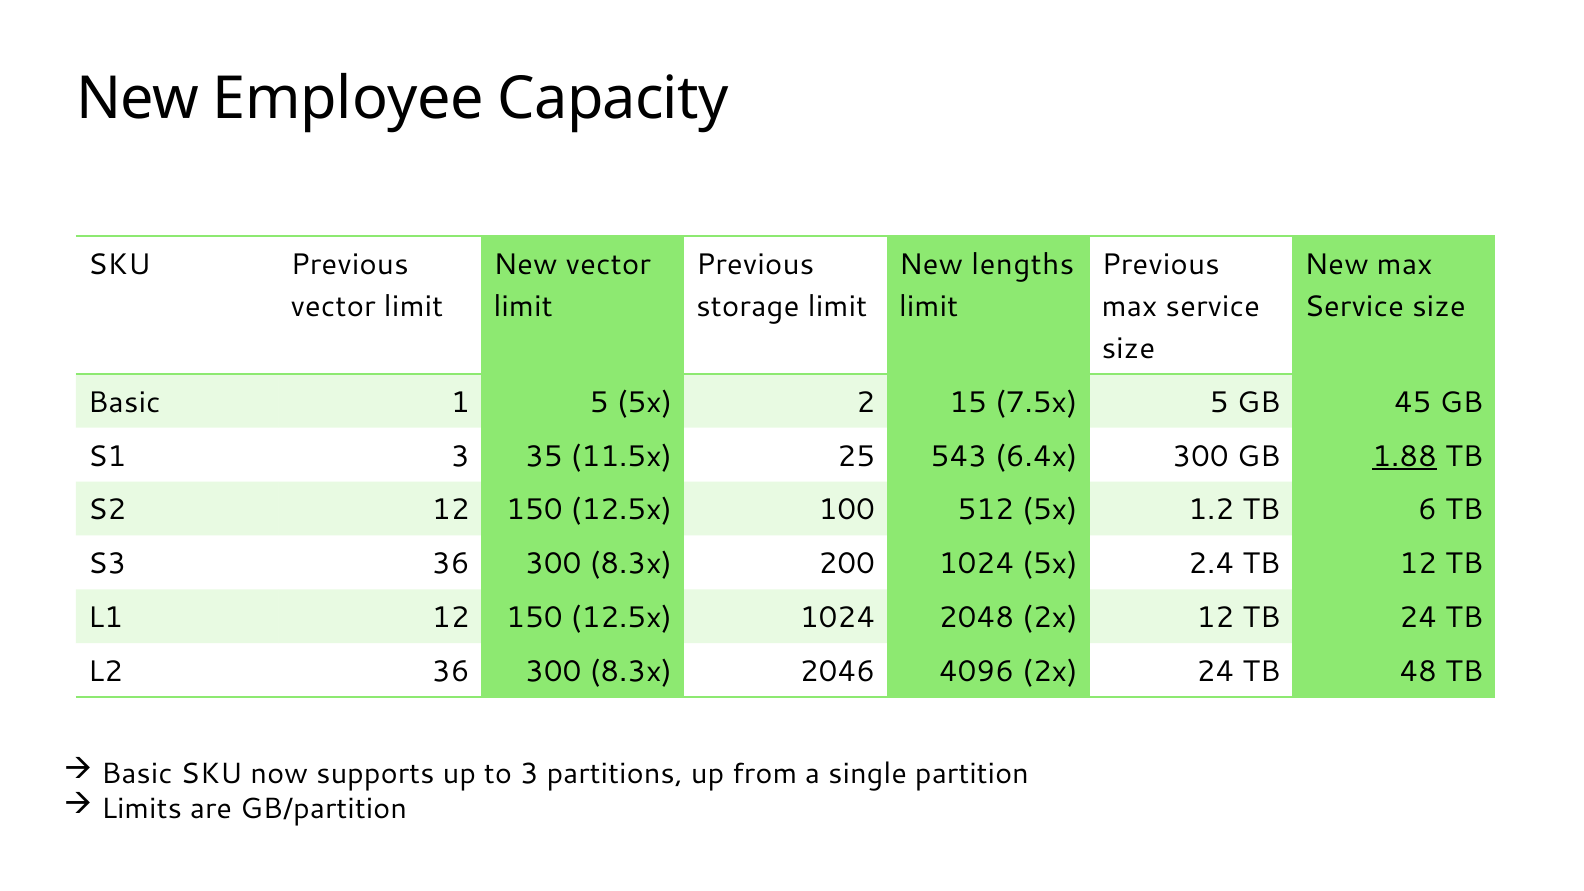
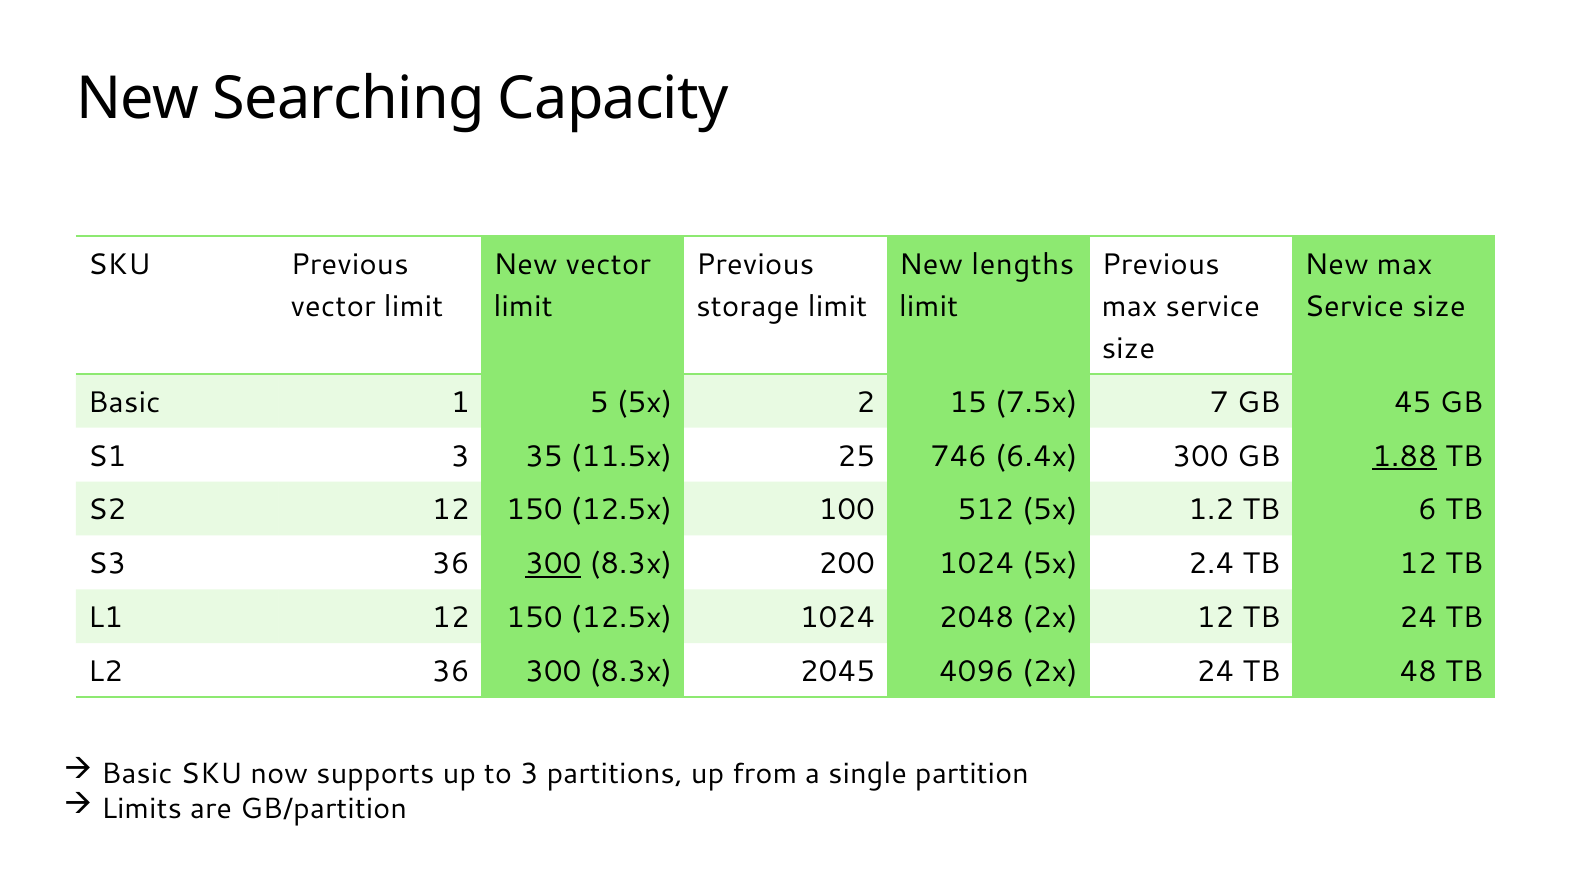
Employee: Employee -> Searching (349, 99)
7.5x 5: 5 -> 7 (1219, 402)
543: 543 -> 746 (959, 456)
300 underline: none -> present (553, 564)
2046: 2046 -> 2045 (837, 672)
